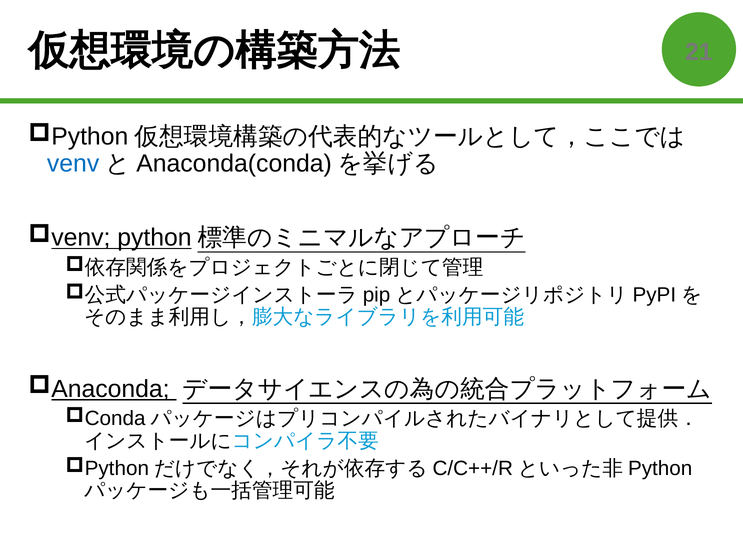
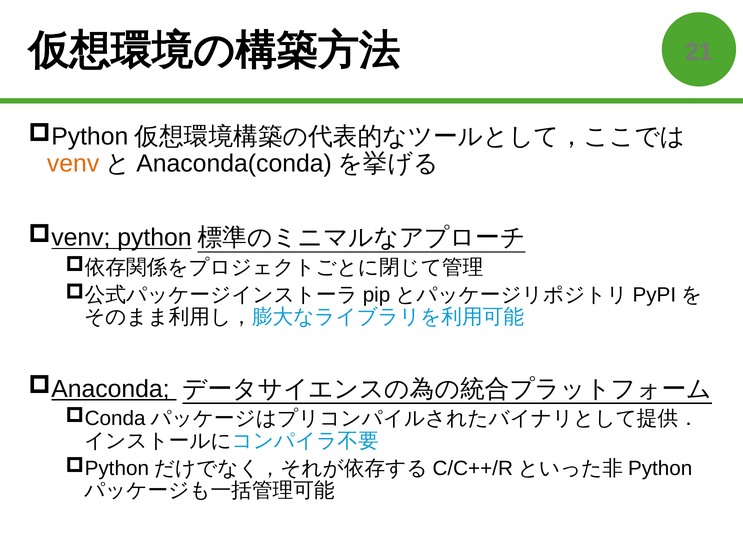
venv colour: blue -> orange (73, 164)
